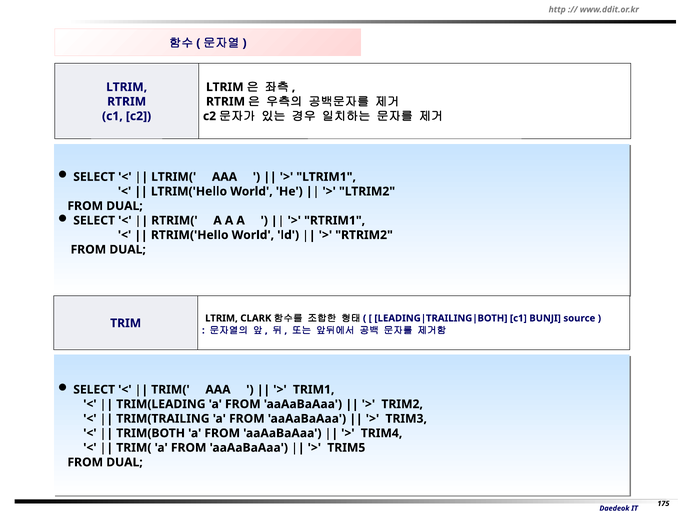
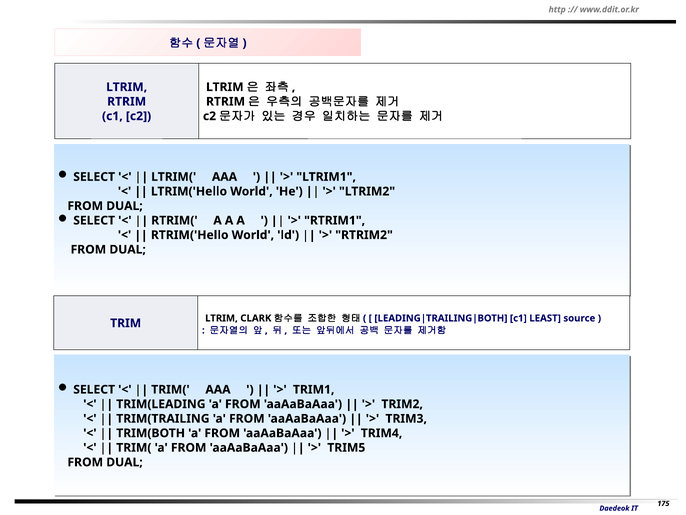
BUNJI: BUNJI -> LEAST (545, 318)
